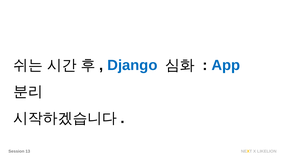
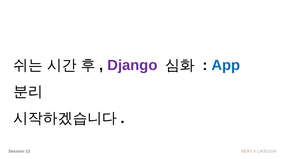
Django colour: blue -> purple (132, 66)
